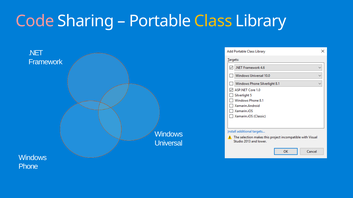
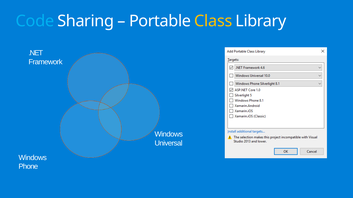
Code colour: pink -> light blue (35, 21)
